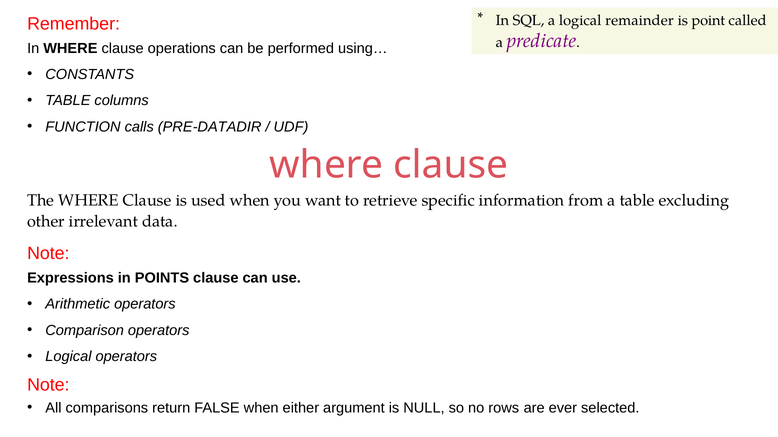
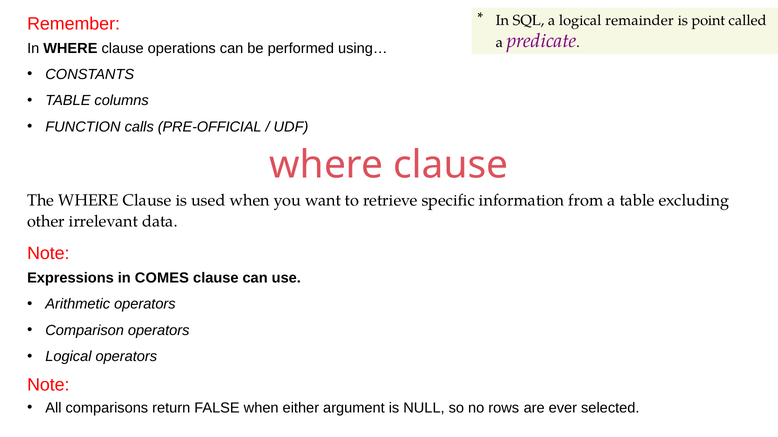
PRE-DATADIR: PRE-DATADIR -> PRE-OFFICIAL (210, 127)
POINTS: POINTS -> COMES (162, 278)
